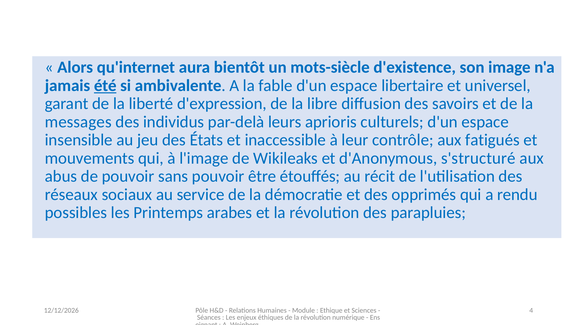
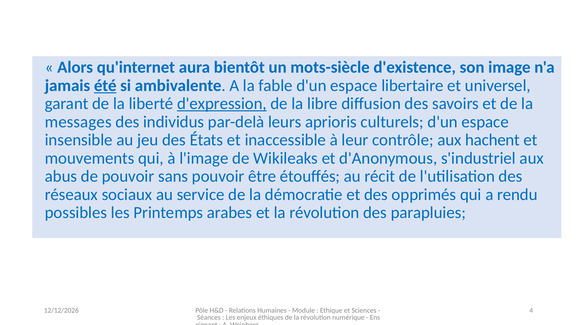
d'expression underline: none -> present (222, 104)
fatigués: fatigués -> hachent (493, 140)
s'structuré: s'structuré -> s'industriel (478, 158)
